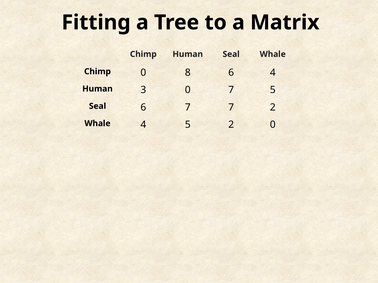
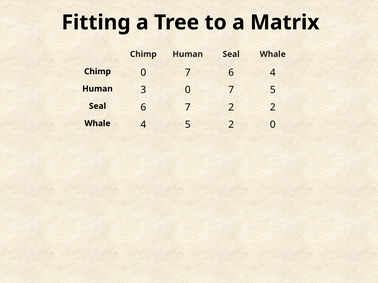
Chimp 0 8: 8 -> 7 (188, 73)
7 7: 7 -> 2 (231, 107)
